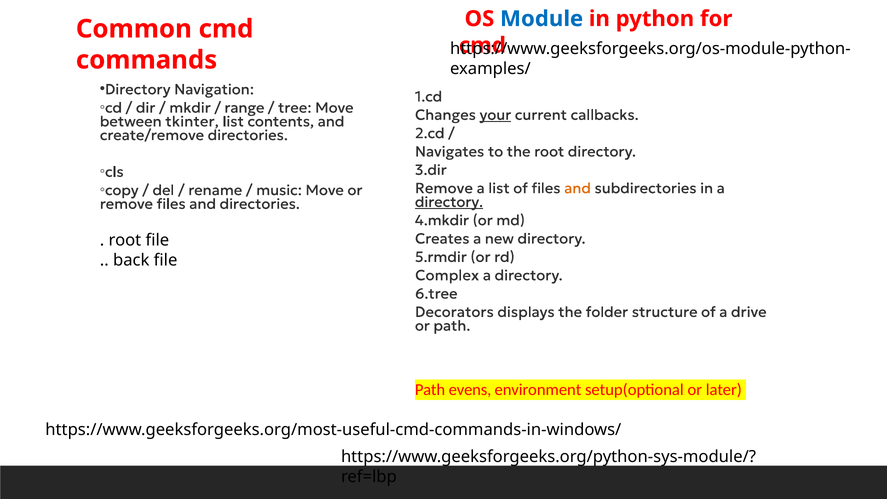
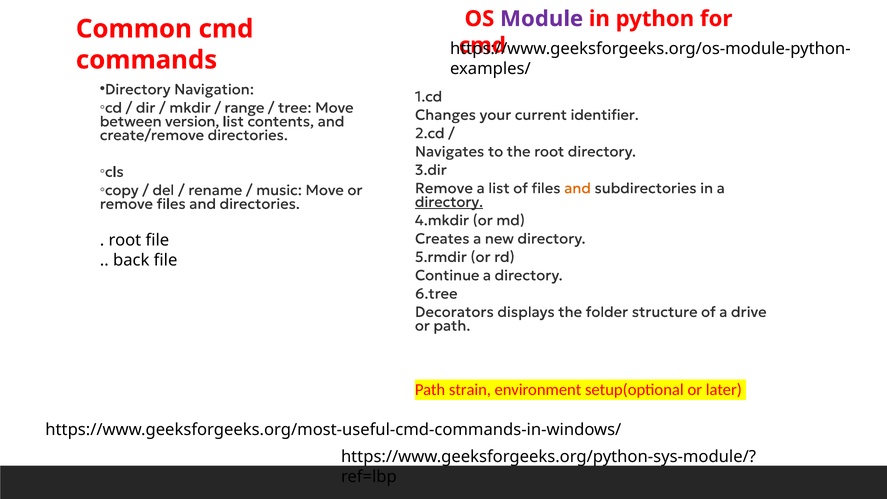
Module colour: blue -> purple (542, 19)
your underline: present -> none (495, 115)
callbacks: callbacks -> identifier (605, 115)
tkinter: tkinter -> version (192, 121)
Complex: Complex -> Continue (447, 275)
evens: evens -> strain (470, 390)
